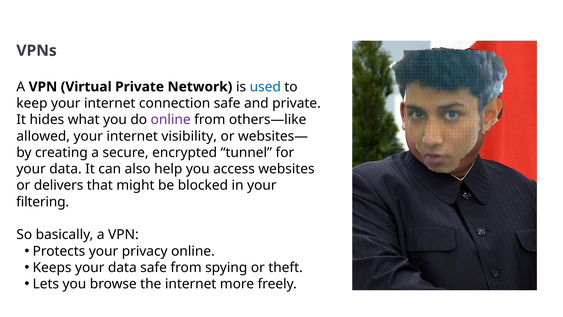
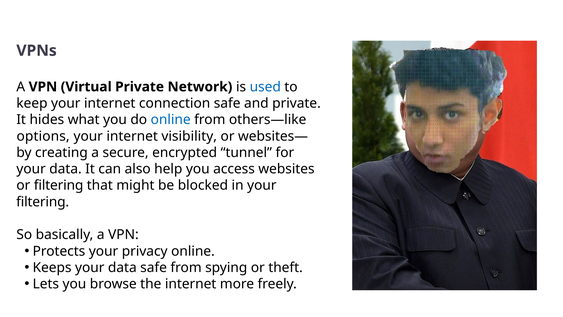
online colour: purple -> blue (171, 120)
allowed: allowed -> options (43, 136)
or delivers: delivers -> filtering (59, 185)
